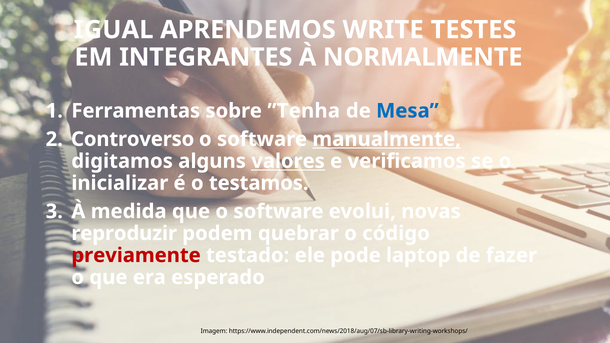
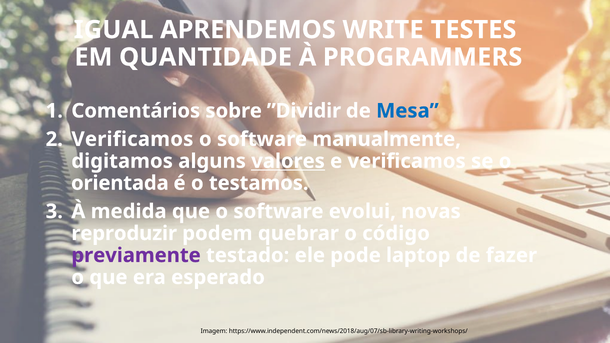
INTEGRANTES: INTEGRANTES -> QUANTIDADE (206, 57)
NORMALMENTE: NORMALMENTE -> PROGRAMMERS (423, 57)
Ferramentas: Ferramentas -> Comentários (136, 111)
”Tenha: ”Tenha -> ”Dividir (304, 111)
Controverso: Controverso -> Verificamos (132, 139)
manualmente underline: present -> none (387, 139)
inicializar: inicializar -> orientada (120, 183)
previamente colour: red -> purple (136, 255)
